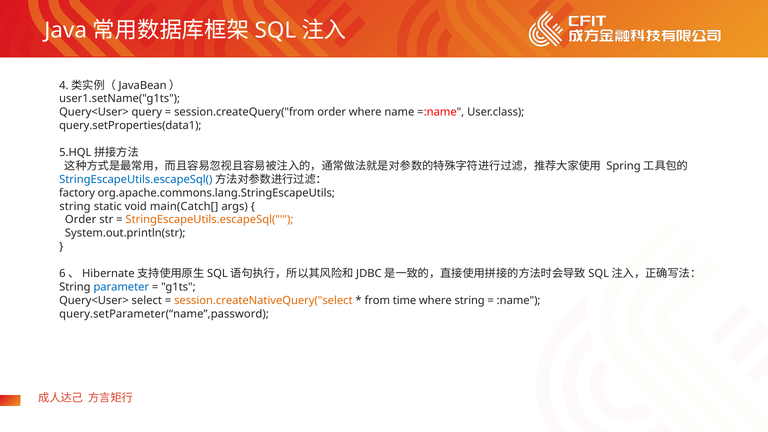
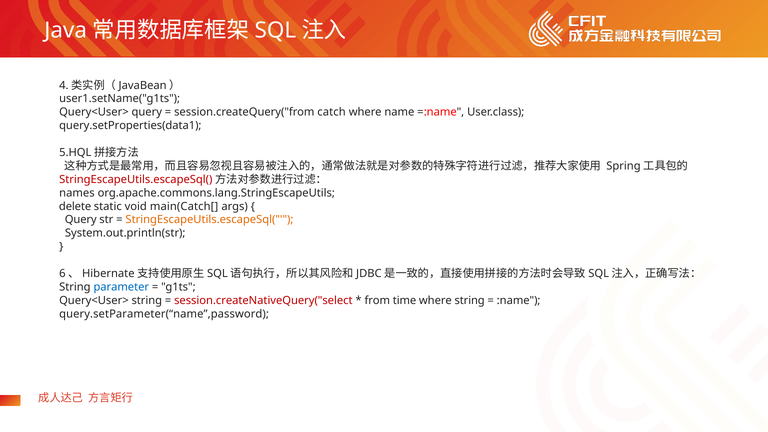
session.createQuery("from order: order -> catch (332, 112)
StringEscapeUtils.escapeSql( colour: blue -> red (136, 179)
factory: factory -> names (77, 193)
string: string -> delete (75, 206)
Order: Order -> Query (81, 220)
Query<User> select: select -> string (147, 300)
session.createNativeQuery("select colour: orange -> red (263, 300)
